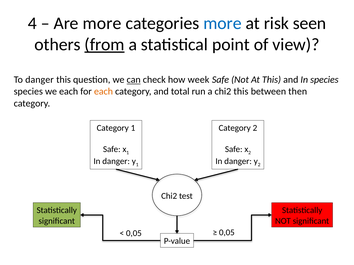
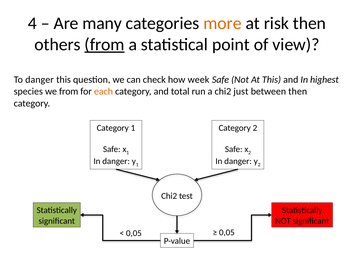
Are more: more -> many (102, 23)
more colour: blue -> orange (222, 23)
risk seen: seen -> then (310, 23)
can underline: present -> none (134, 80)
In species: species -> highest (324, 80)
we each: each -> from (69, 92)
chi2 this: this -> just (241, 92)
